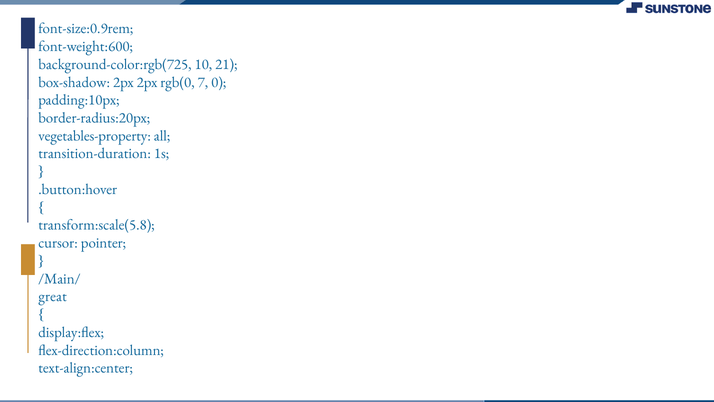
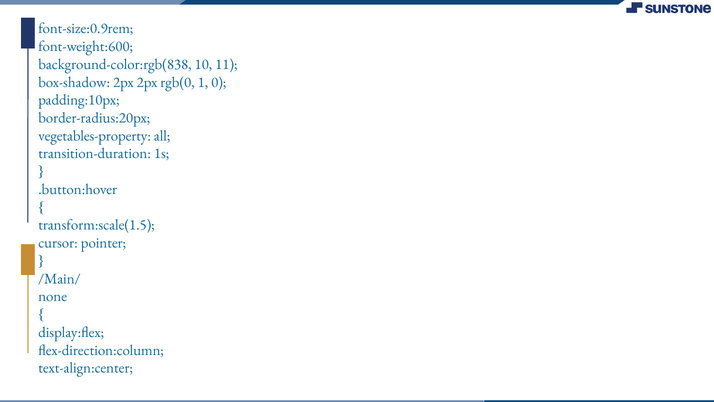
background-color:rgb(725: background-color:rgb(725 -> background-color:rgb(838 (115, 64)
21: 21 -> 11 (226, 64)
7: 7 -> 1 (203, 82)
transform:scale(5.8: transform:scale(5.8 -> transform:scale(1.5 (96, 225)
great: great -> none (53, 296)
